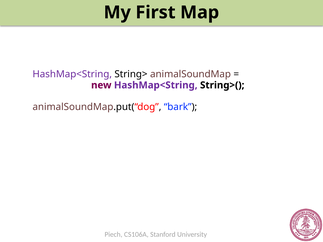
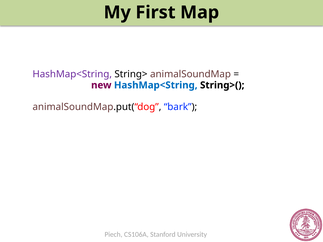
HashMap<String colour: purple -> blue (156, 85)
